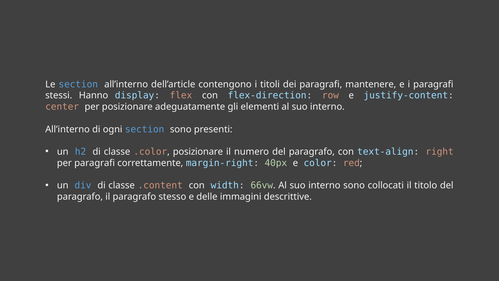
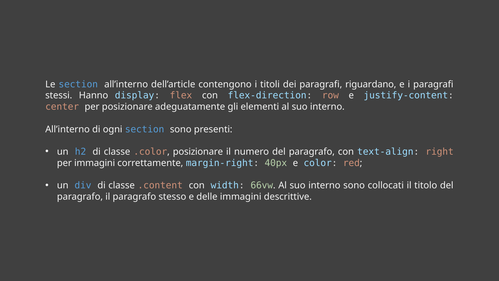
mantenere: mantenere -> riguardano (371, 84)
per paragrafi: paragrafi -> immagini (95, 163)
